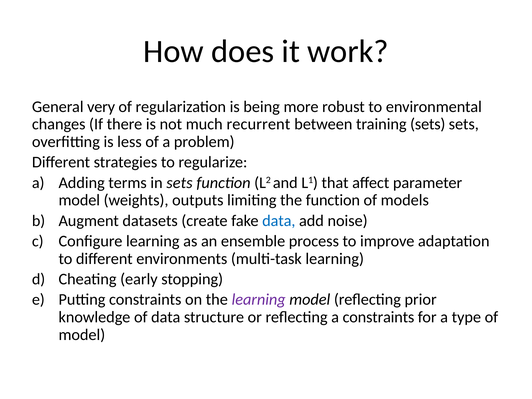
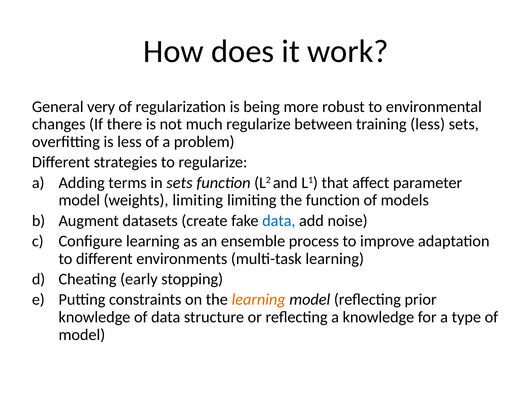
much recurrent: recurrent -> regularize (259, 124)
training sets: sets -> less (428, 124)
weights outputs: outputs -> limiting (198, 200)
learning colour: purple -> orange (259, 300)
a constraints: constraints -> knowledge (378, 317)
